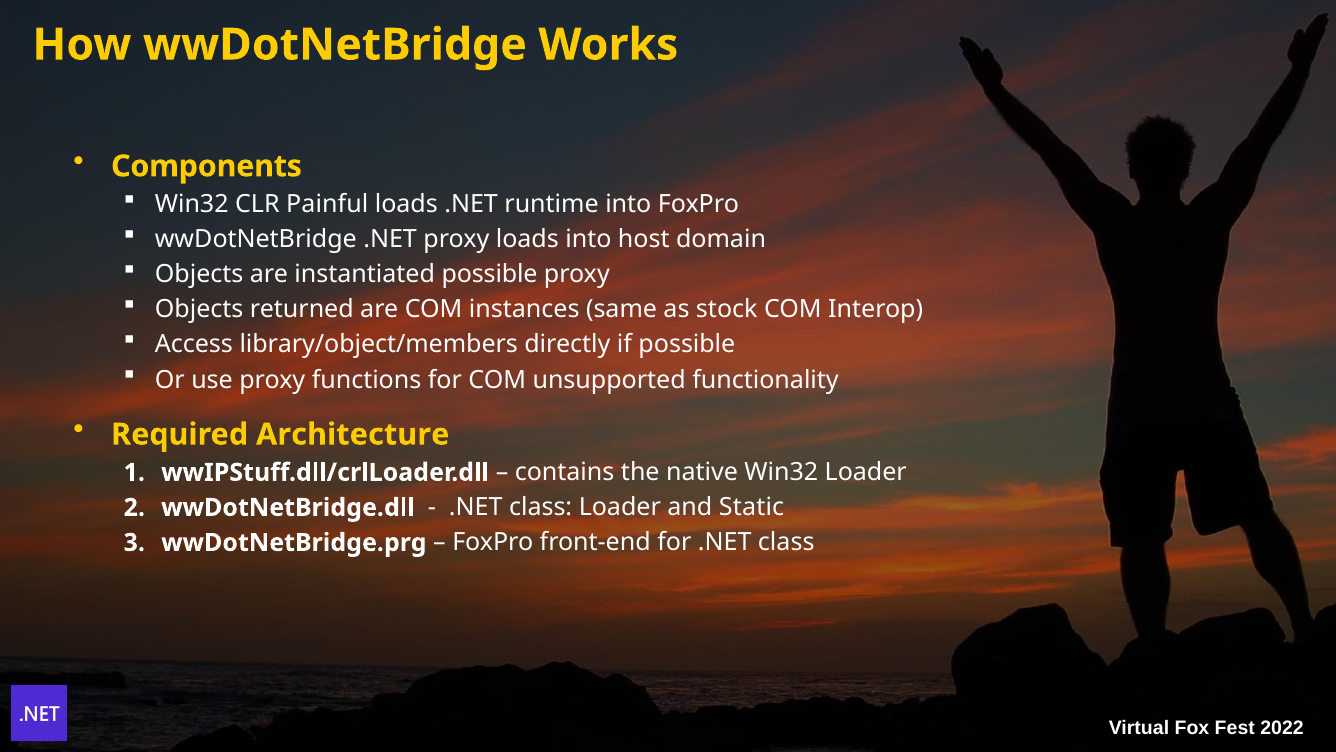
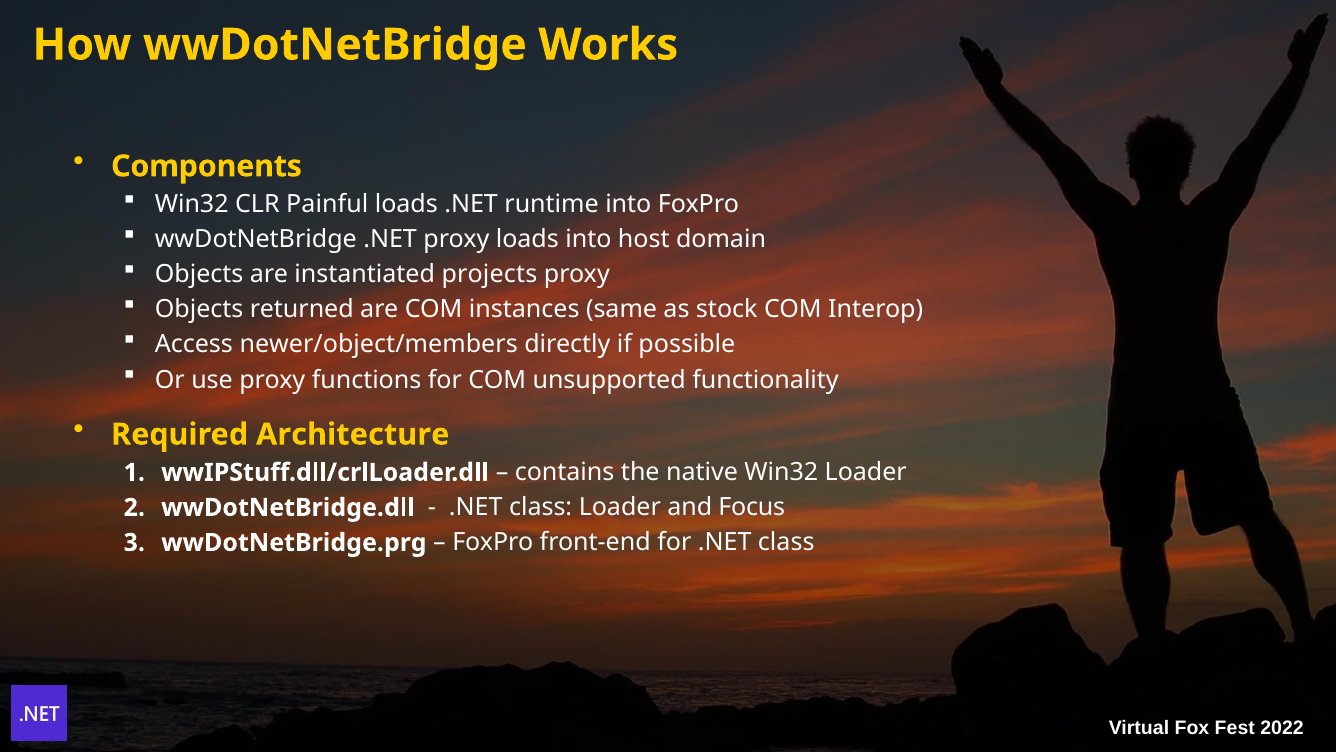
instantiated possible: possible -> projects (489, 274)
library/object/members: library/object/members -> newer/object/members (379, 344)
Static: Static -> Focus (752, 507)
